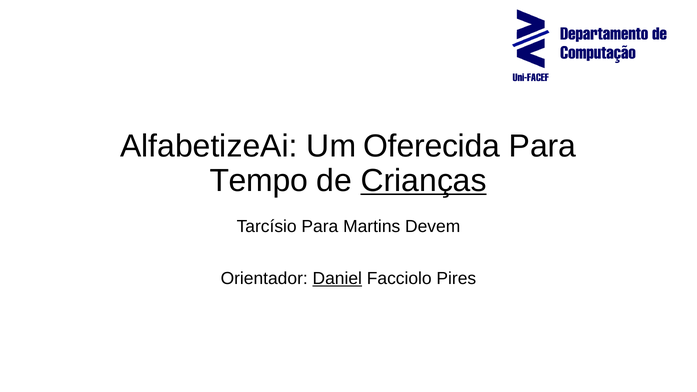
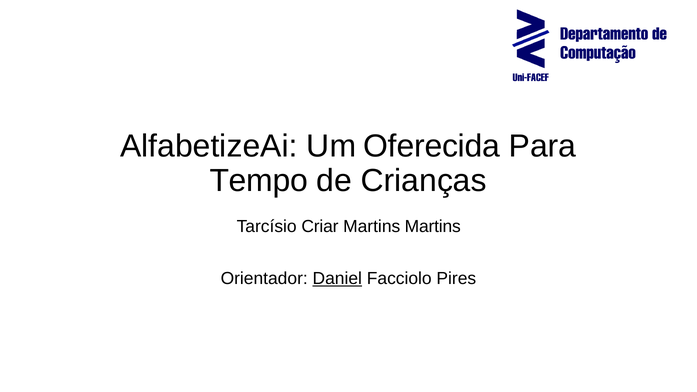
Crianças underline: present -> none (424, 181)
Tarcísio Para: Para -> Criar (320, 226)
Martins Devem: Devem -> Martins (433, 226)
